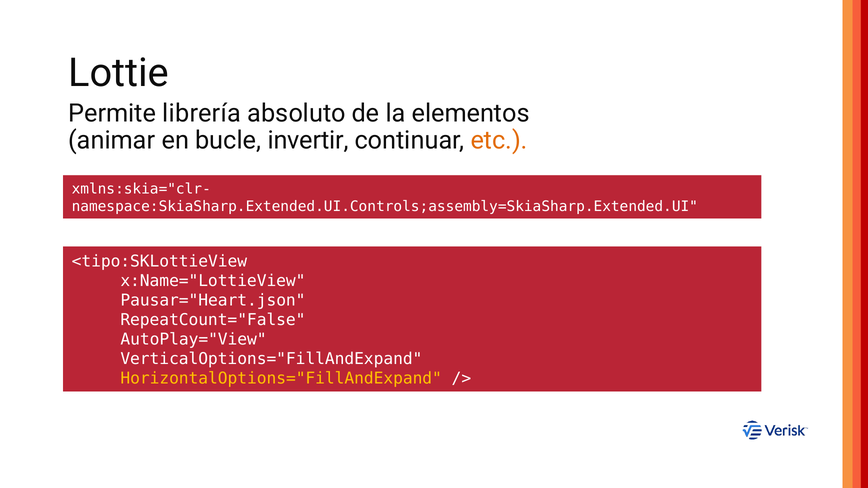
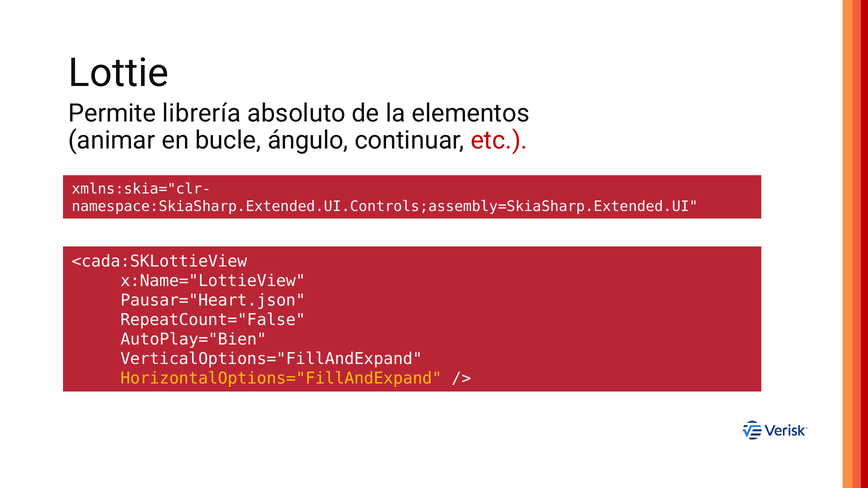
invertir: invertir -> ángulo (308, 141)
etc colour: orange -> red (499, 141)
<tipo:SKLottieView: <tipo:SKLottieView -> <cada:SKLottieView (159, 262)
AutoPlay="View: AutoPlay="View -> AutoPlay="Bien (194, 340)
